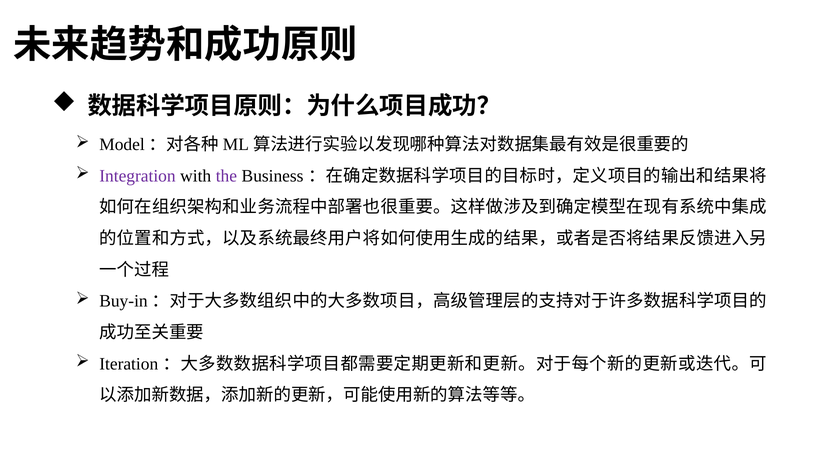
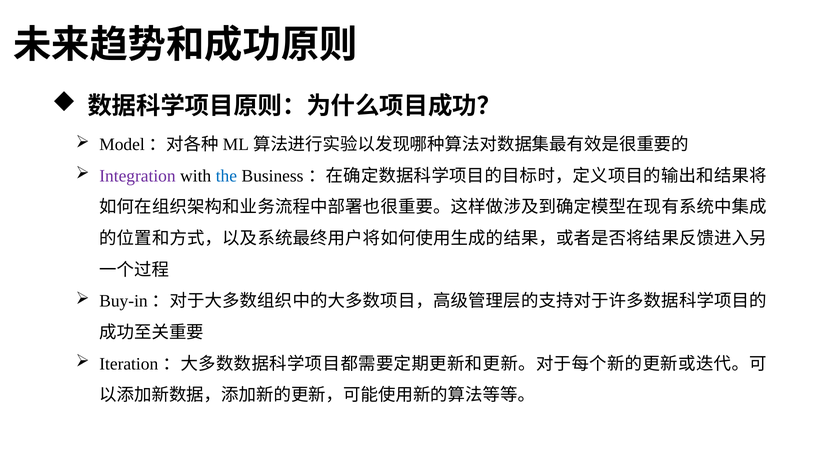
the colour: purple -> blue (226, 176)
